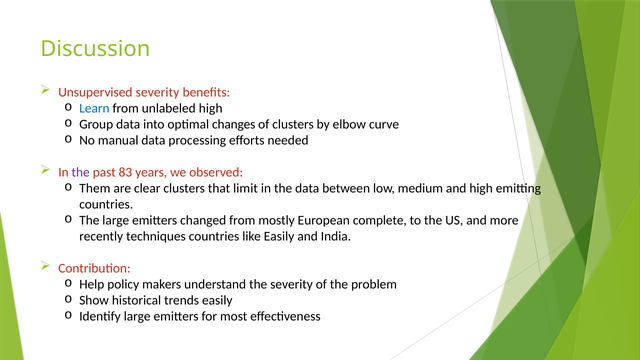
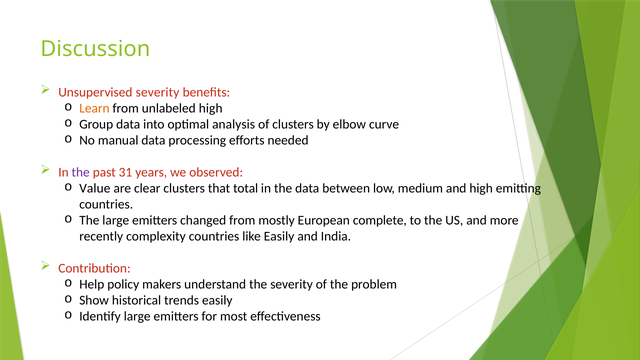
Learn colour: blue -> orange (94, 108)
changes: changes -> analysis (234, 124)
83: 83 -> 31 (125, 172)
Them: Them -> Value (95, 188)
limit: limit -> total (246, 188)
techniques: techniques -> complexity (156, 236)
